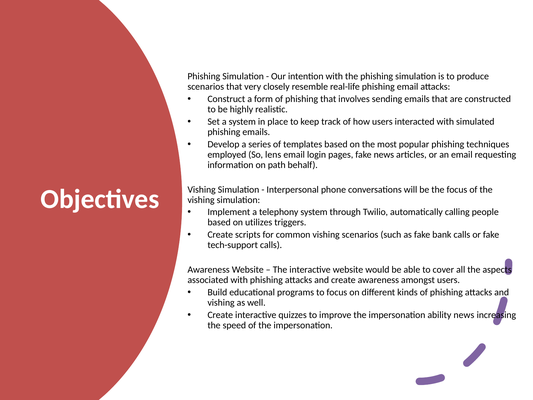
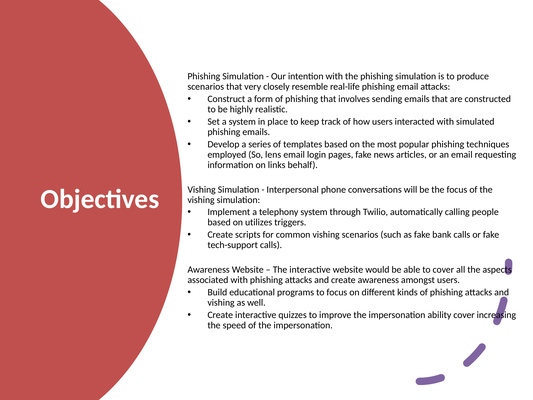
path: path -> links (277, 165)
ability news: news -> cover (464, 315)
